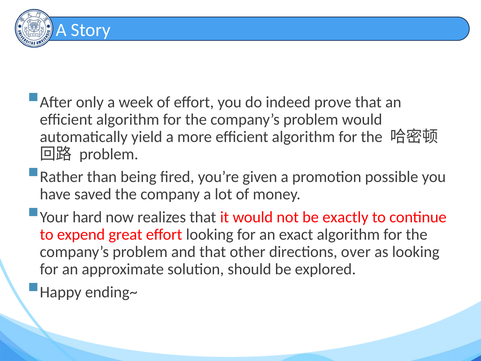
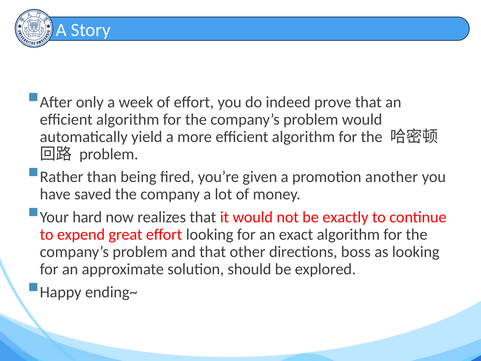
possible: possible -> another (392, 177)
over: over -> boss (356, 252)
